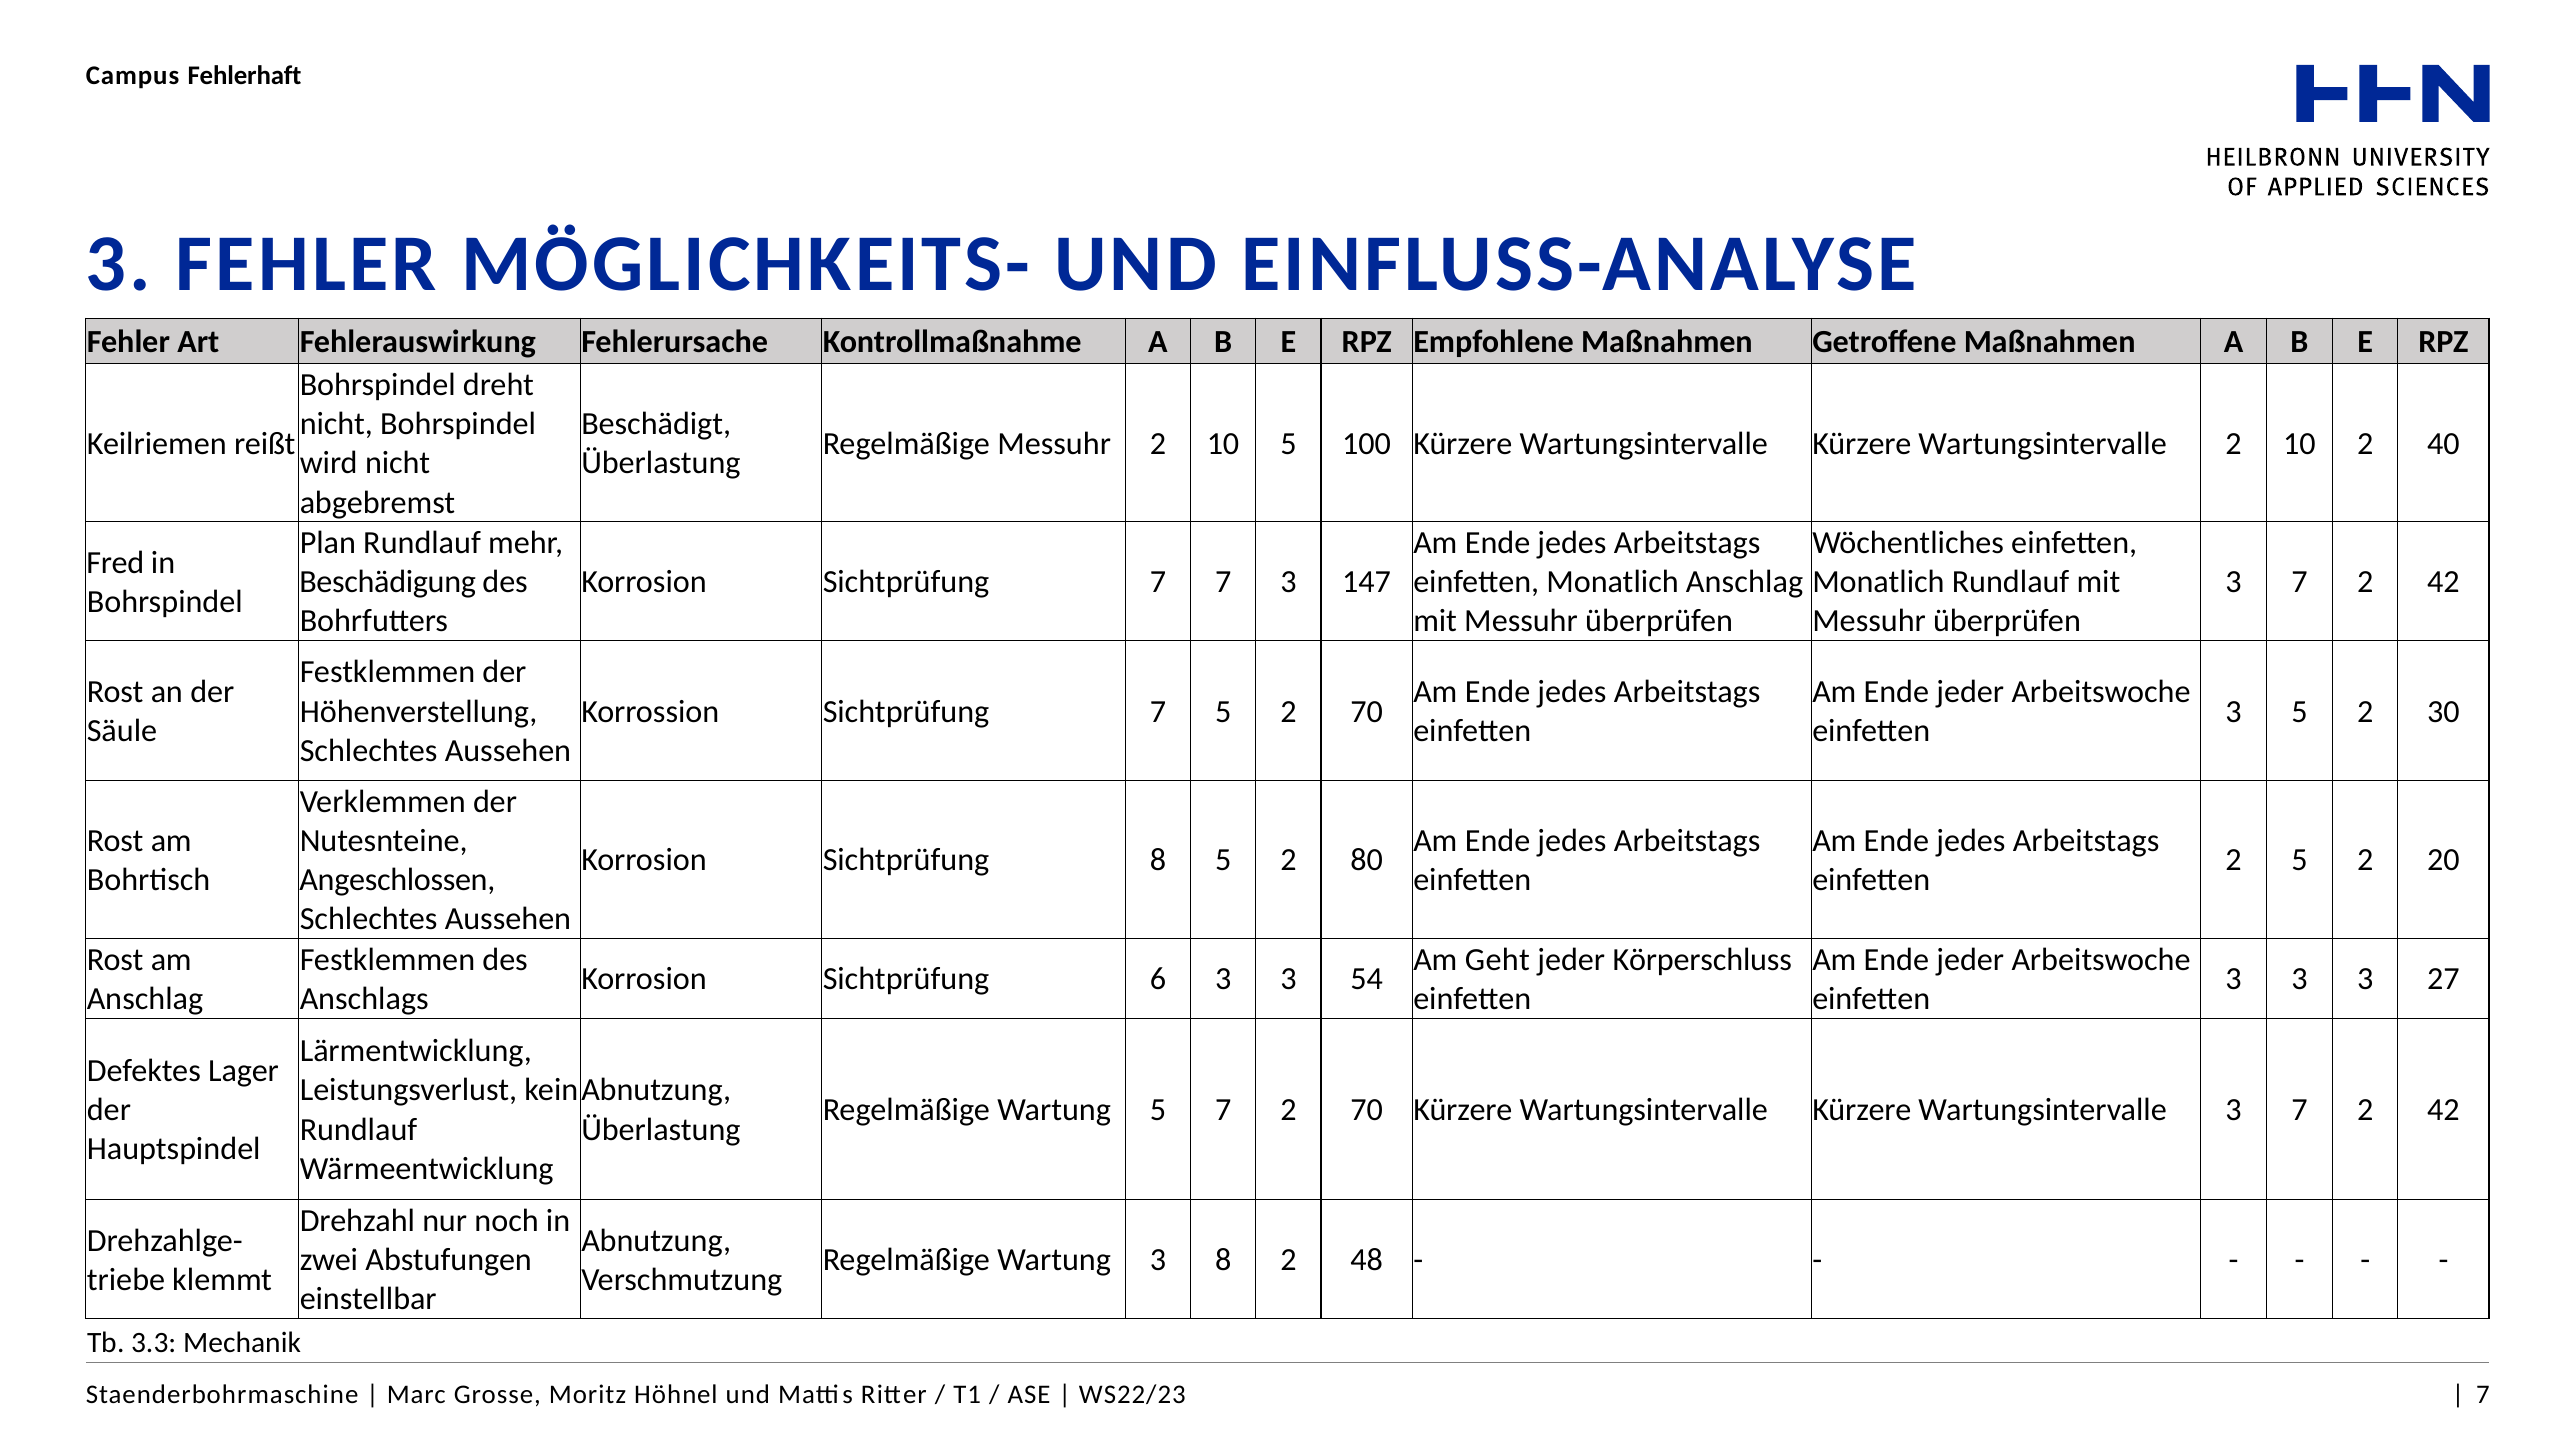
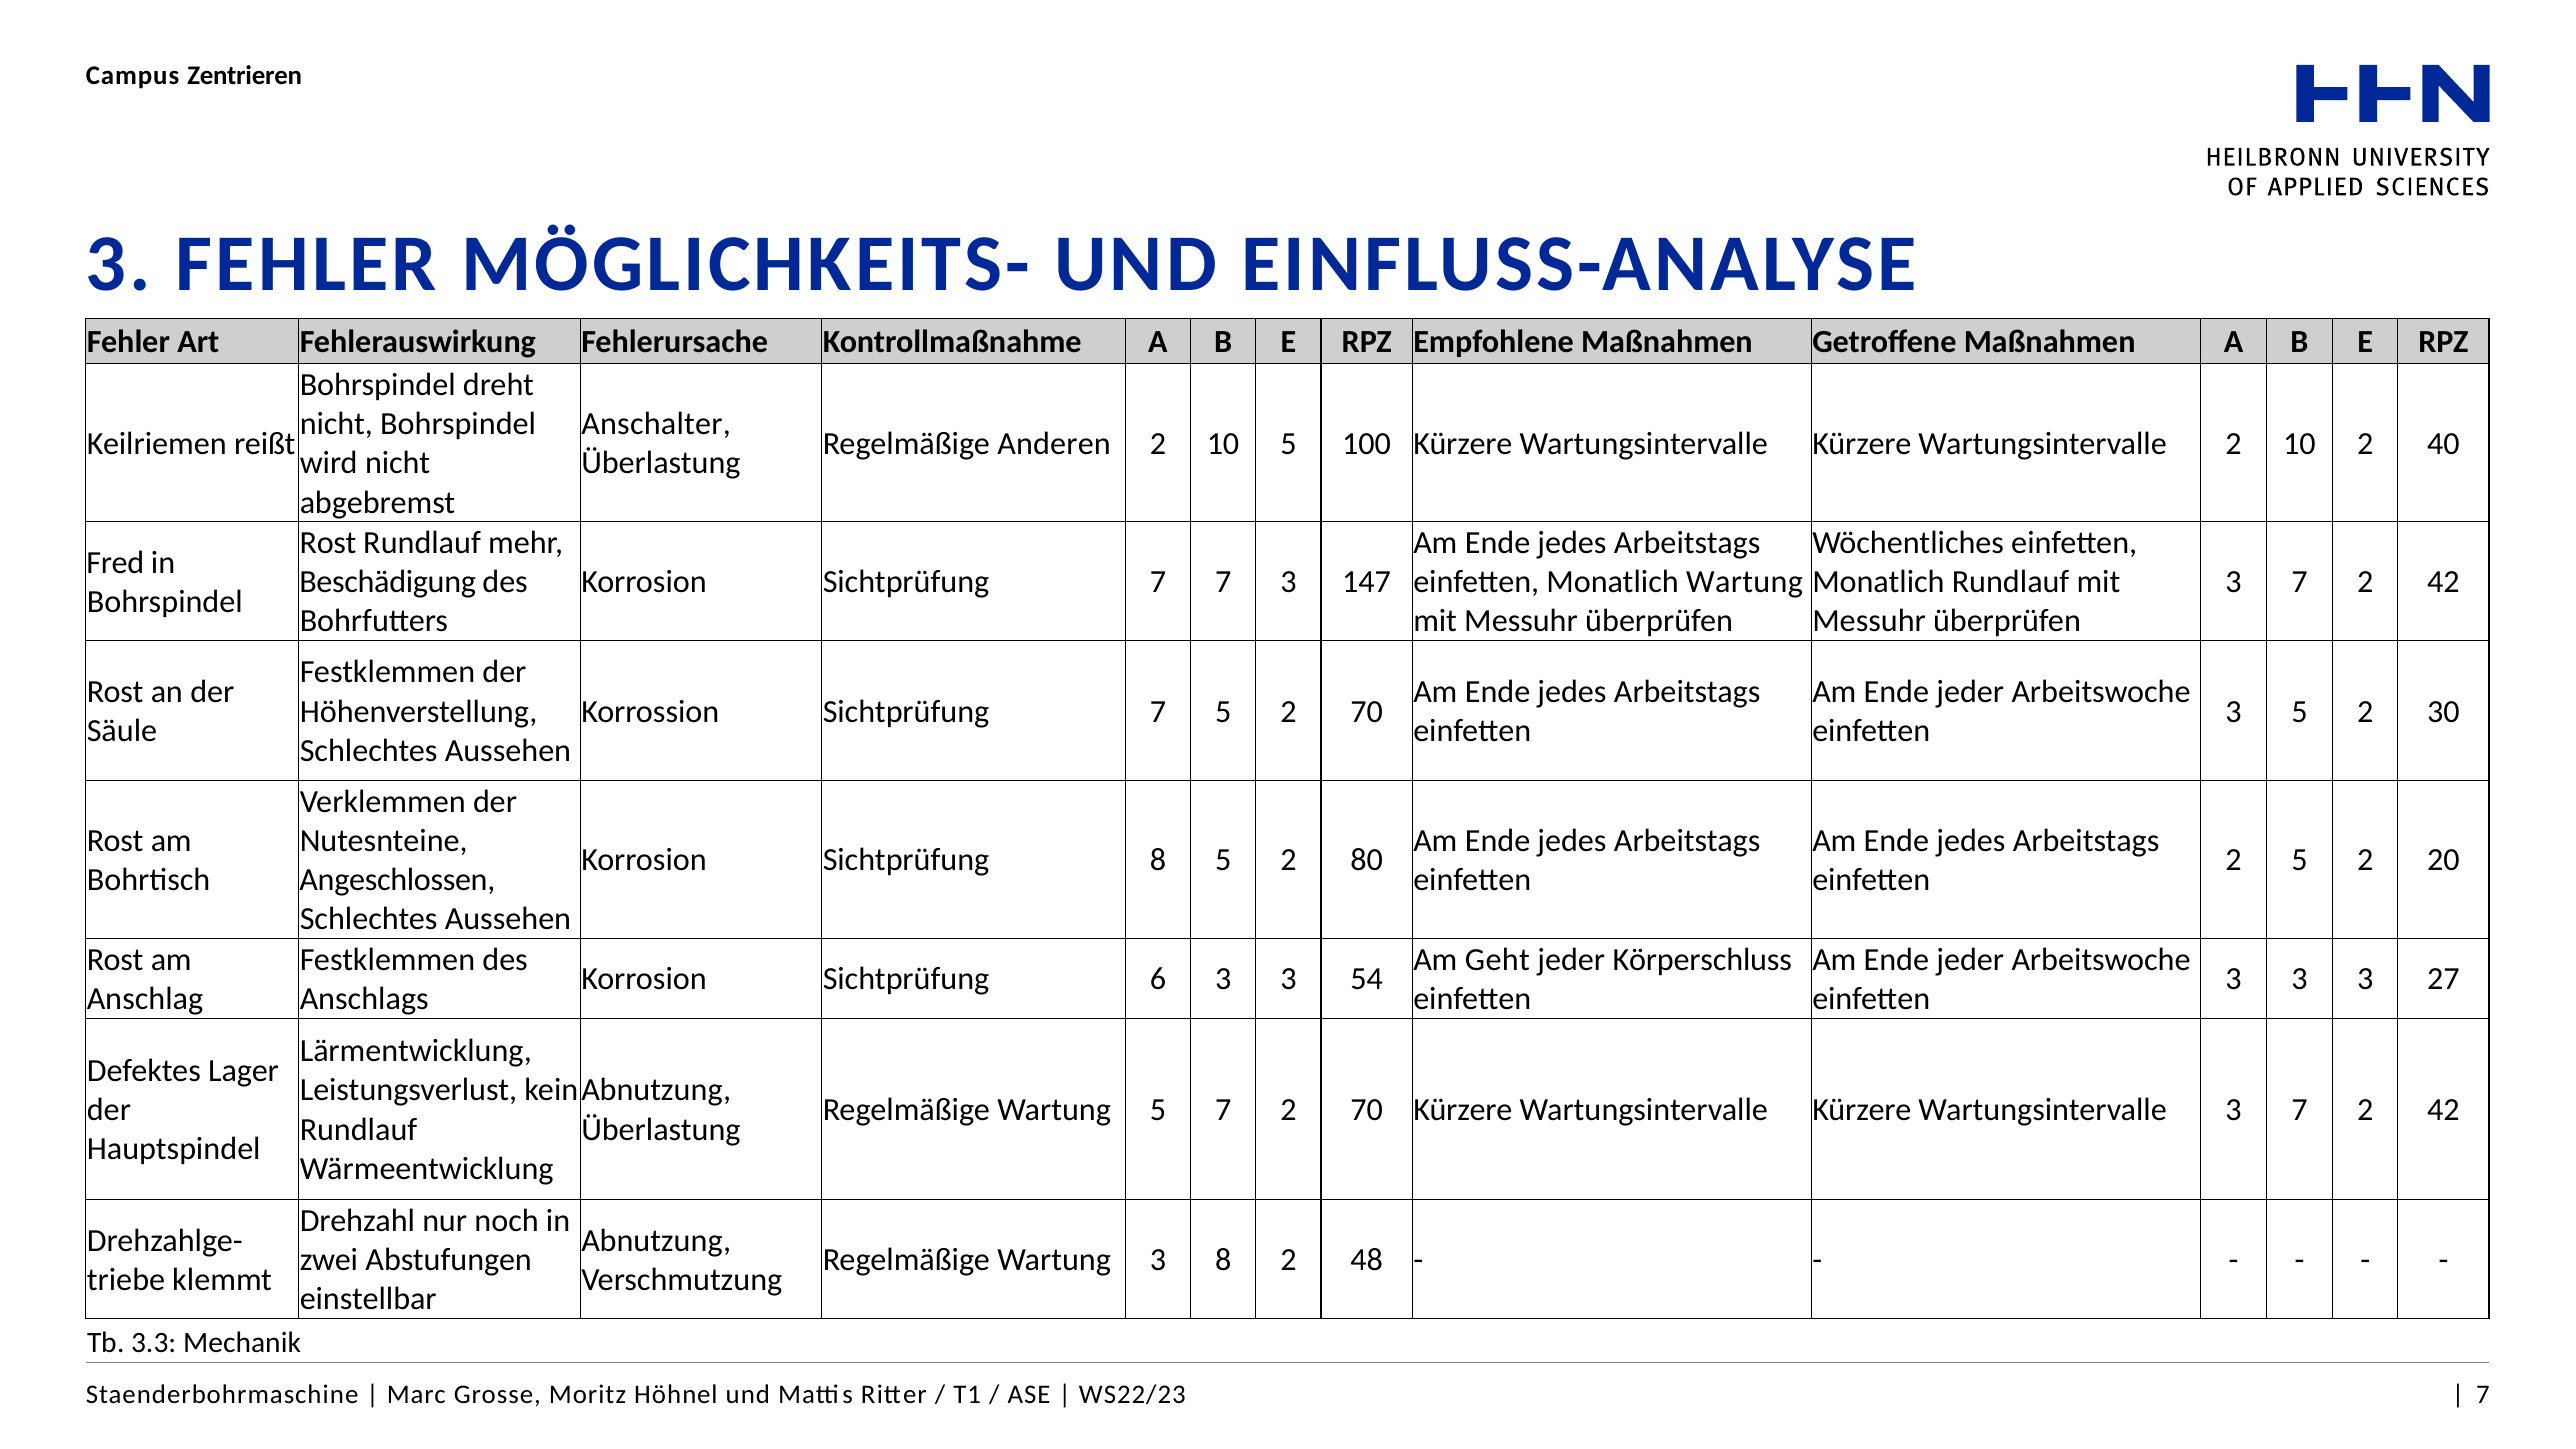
Fehlerhaft: Fehlerhaft -> Zentrieren (245, 76)
Beschädigt: Beschädigt -> Anschalter (656, 424)
Regelmäßige Messuhr: Messuhr -> Anderen (1054, 444)
Plan: Plan -> Rost (328, 543)
Monatlich Anschlag: Anschlag -> Wartung (1744, 582)
